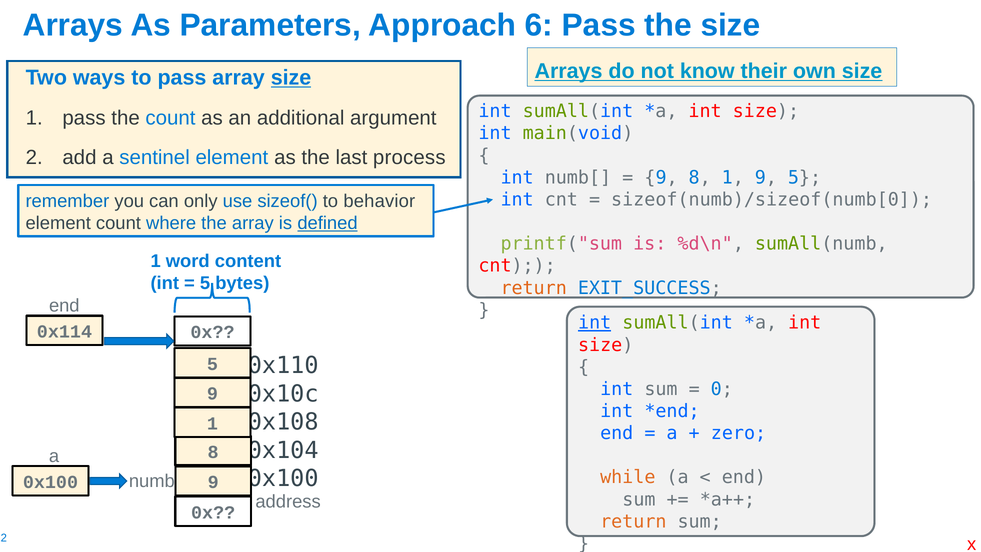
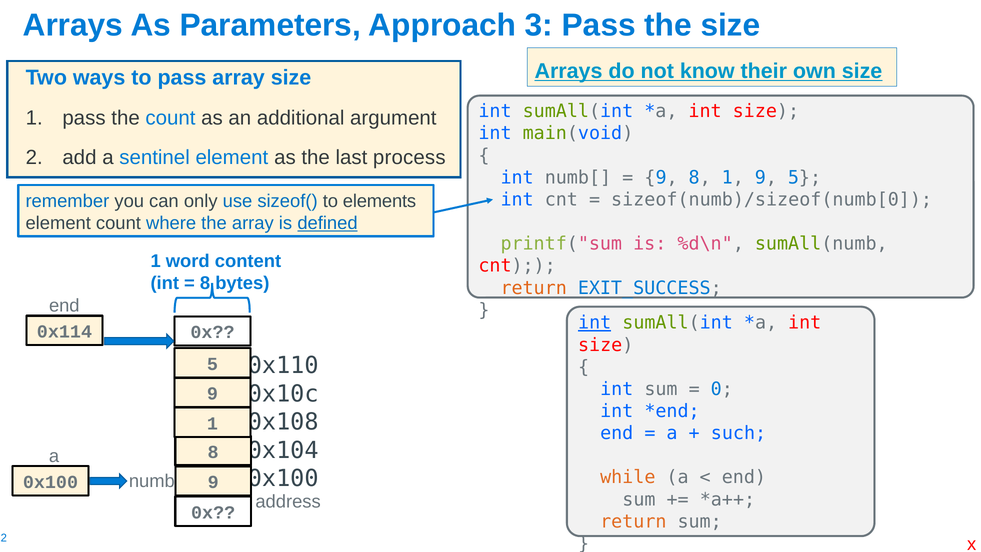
6: 6 -> 3 (539, 25)
size underline: present -> none (291, 78)
behavior: behavior -> elements (379, 201)
5: 5 -> 8 (205, 283)
zero: zero -> such (738, 433)
